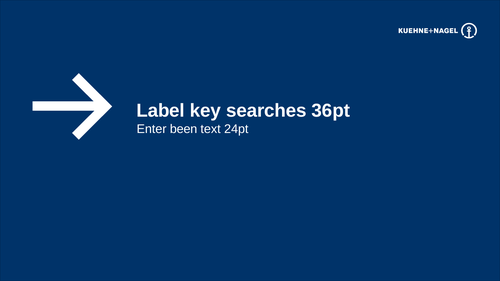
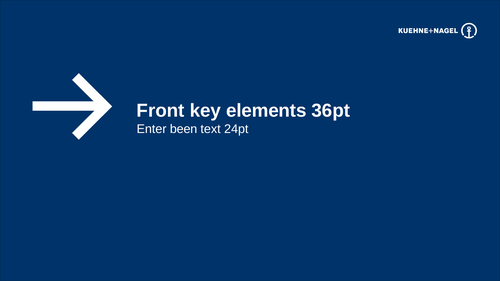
Label: Label -> Front (161, 111)
searches: searches -> elements (266, 111)
